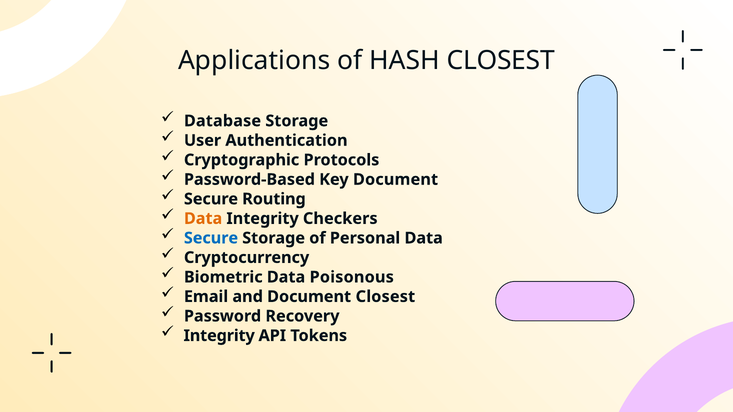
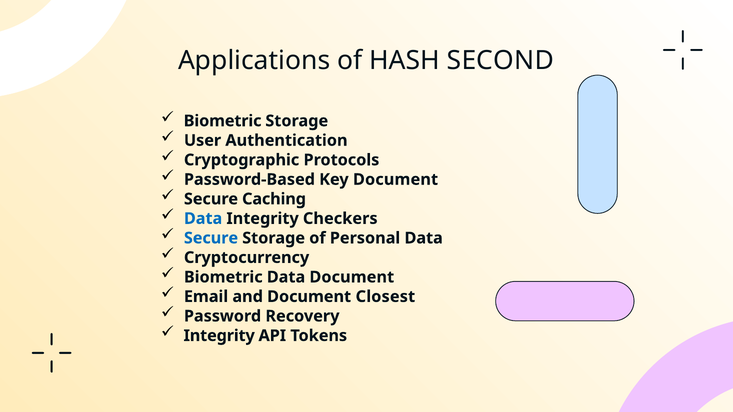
HASH CLOSEST: CLOSEST -> SECOND (500, 61)
Database: Database -> Biometric (223, 121)
Routing: Routing -> Caching (274, 199)
Data colour: orange -> blue (203, 219)
Data Poisonous: Poisonous -> Document (352, 277)
